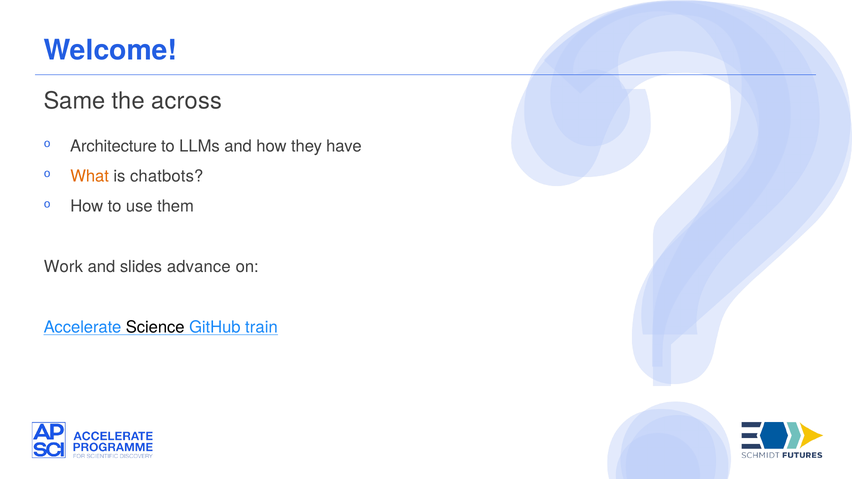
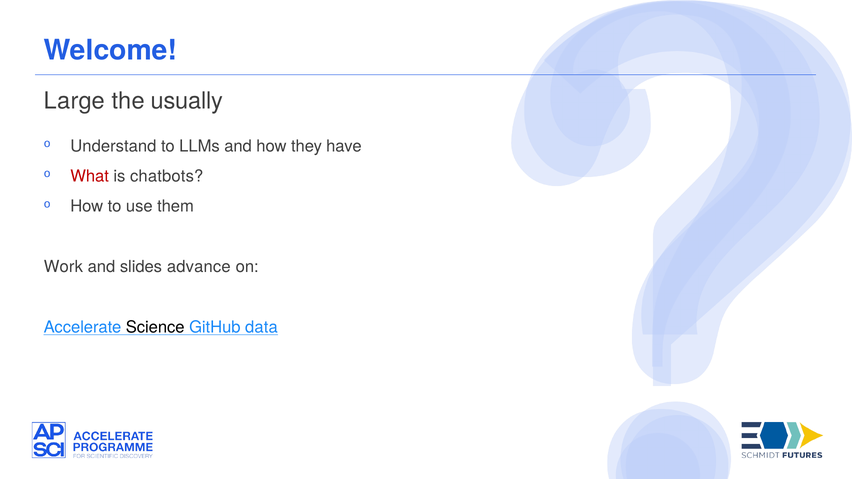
Same: Same -> Large (74, 101)
across: across -> usually (187, 101)
Architecture: Architecture -> Understand (113, 146)
What colour: orange -> red (90, 176)
train: train -> data (261, 327)
